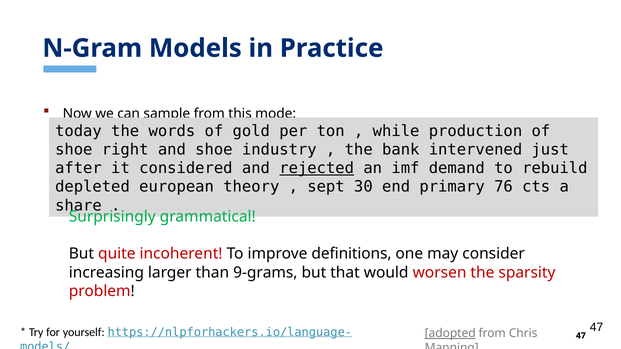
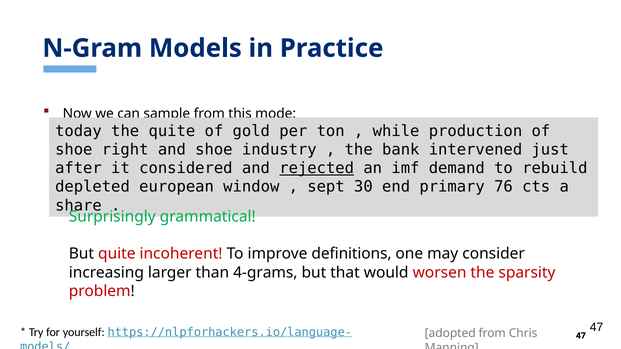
the words: words -> quite (172, 131)
theory: theory -> window (251, 187)
9-grams: 9-grams -> 4-grams (265, 273)
adopted underline: present -> none (450, 334)
